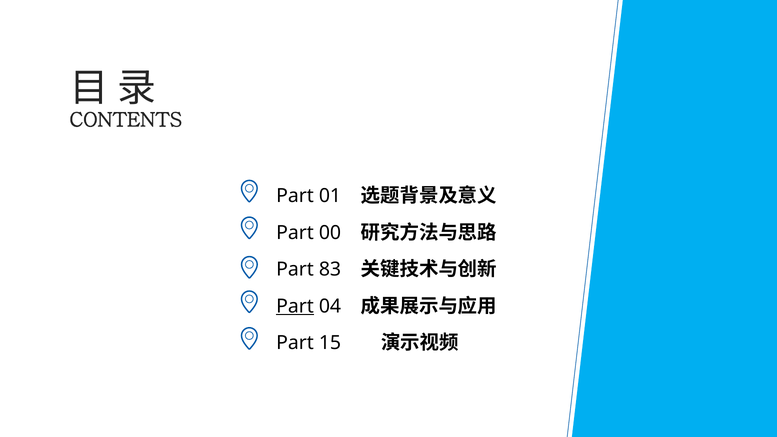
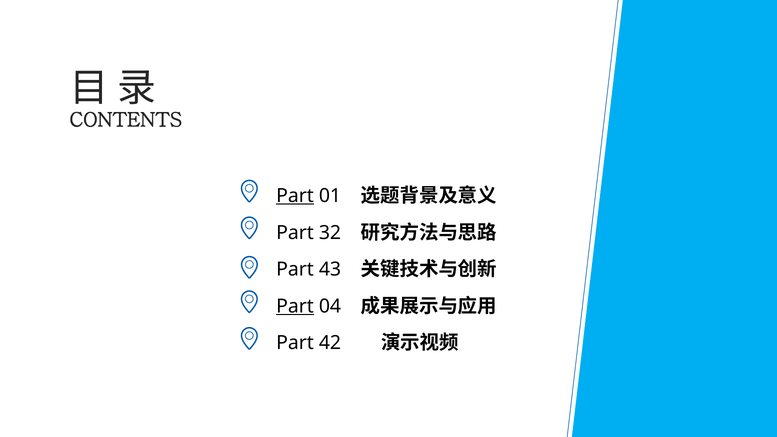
Part underline: none -> present (295, 196)
00: 00 -> 32 (330, 233)
83: 83 -> 43 (330, 270)
15: 15 -> 42 (330, 343)
